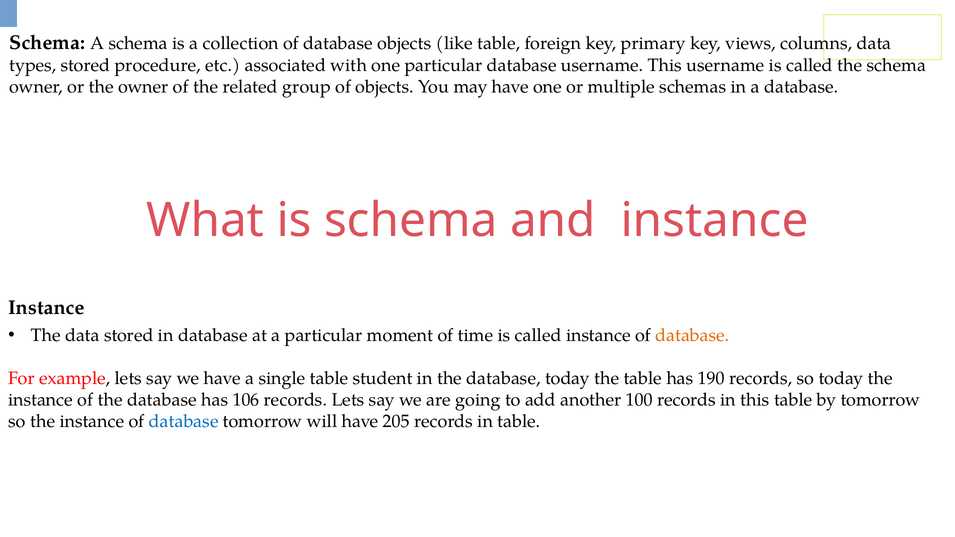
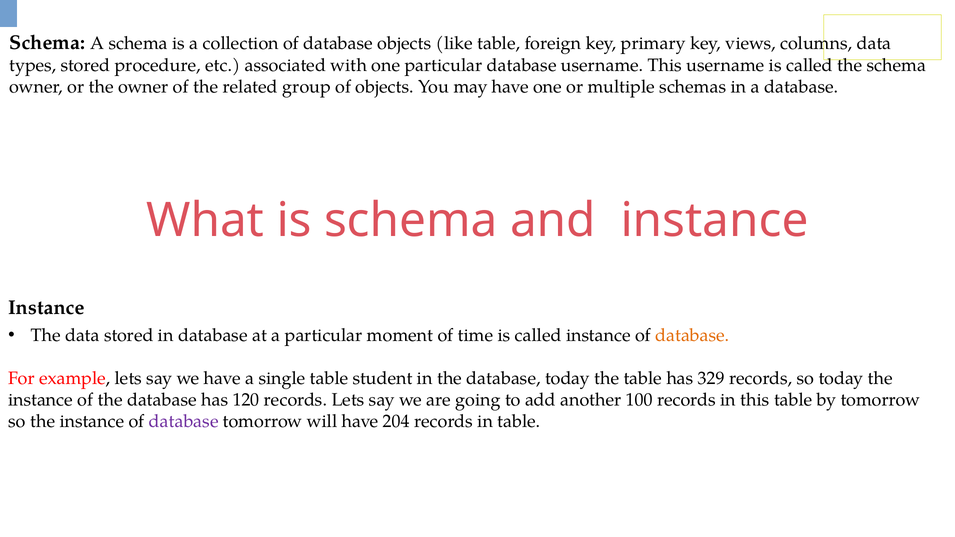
190: 190 -> 329 (711, 378)
106: 106 -> 120 (246, 400)
database colour: blue -> purple (184, 421)
205: 205 -> 204 (396, 421)
